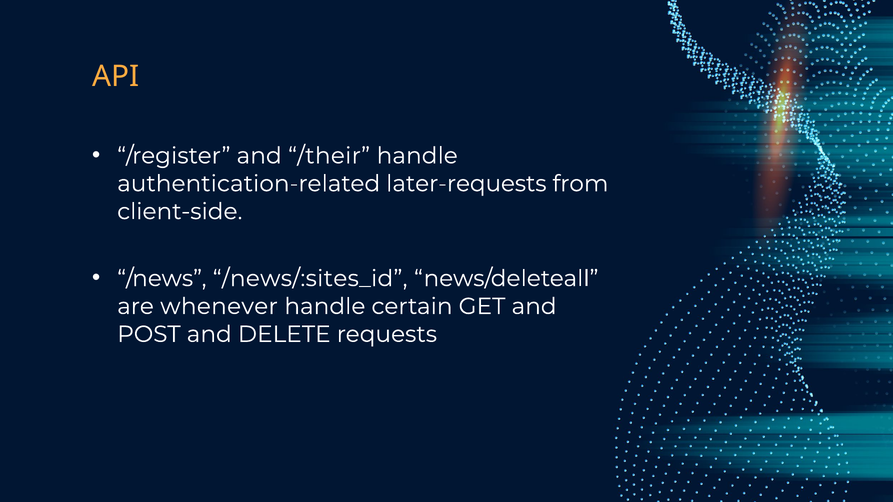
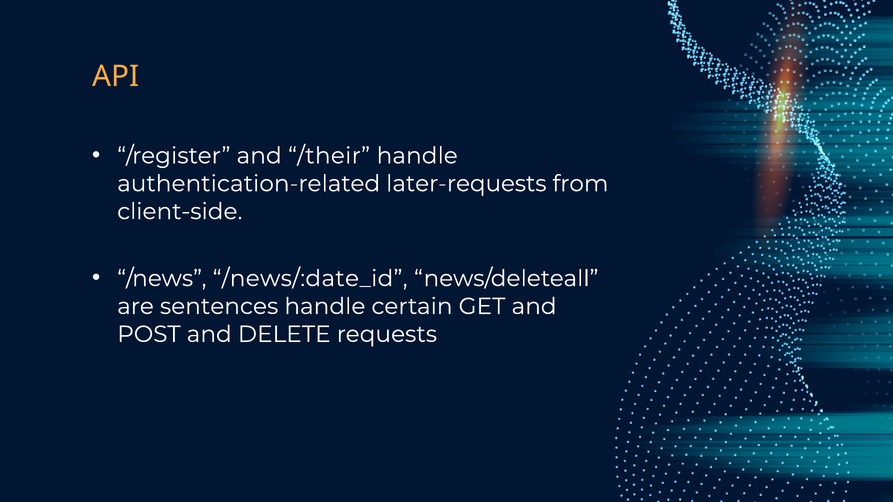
/news/:sites_id: /news/:sites_id -> /news/:date_id (310, 279)
whenever: whenever -> sentences (219, 307)
